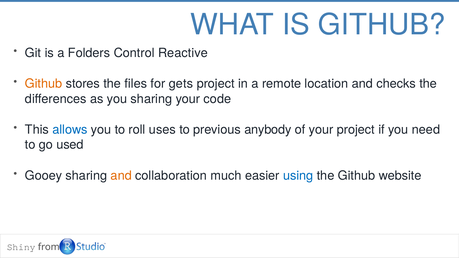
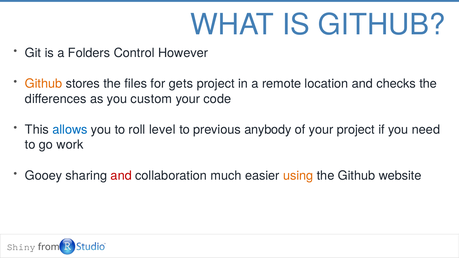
Reactive: Reactive -> However (183, 53)
you sharing: sharing -> custom (151, 99)
uses: uses -> level (162, 130)
used: used -> work (70, 145)
and colour: orange -> red (121, 176)
using colour: blue -> orange (298, 176)
